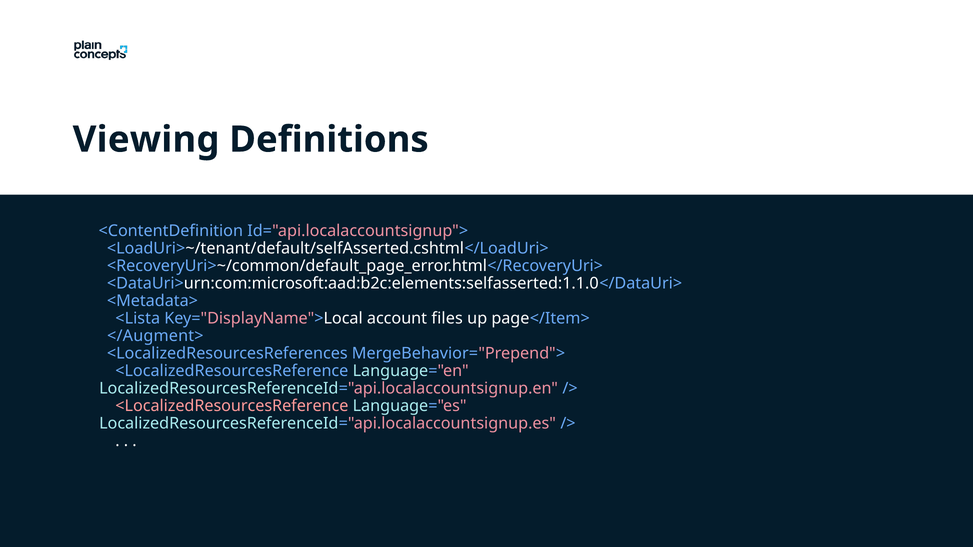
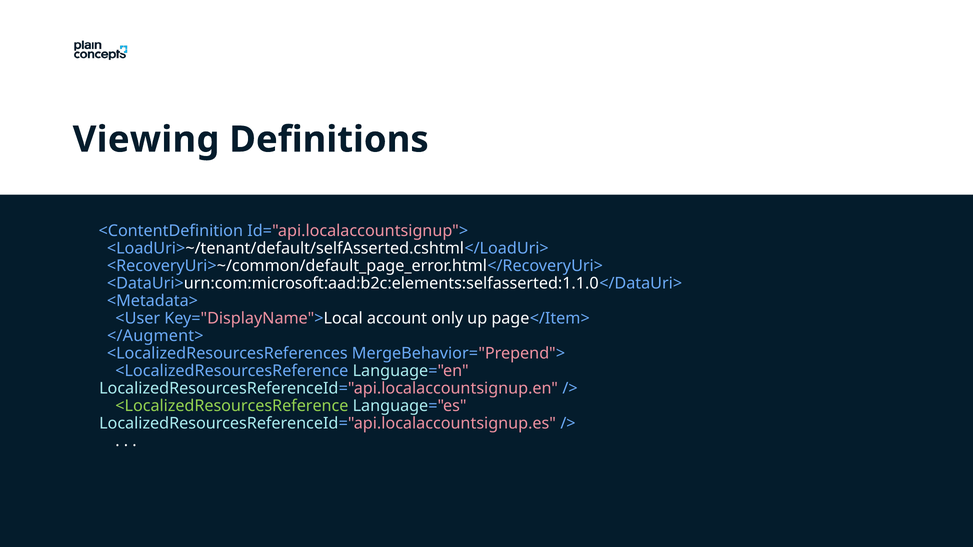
<Lista: <Lista -> <User (138, 319)
files: files -> only (447, 319)
<LocalizedResourcesReference colour: pink -> light green (232, 406)
